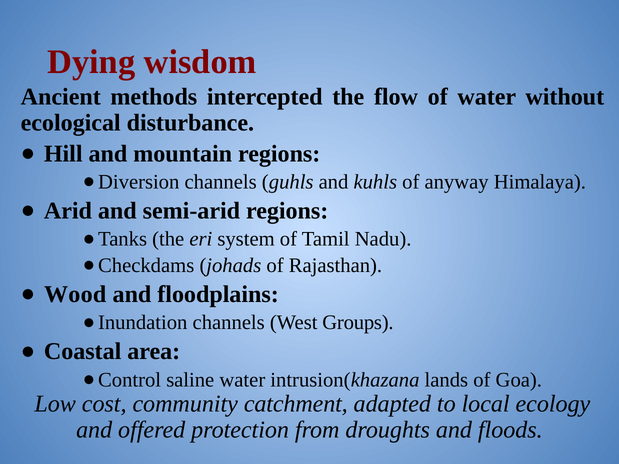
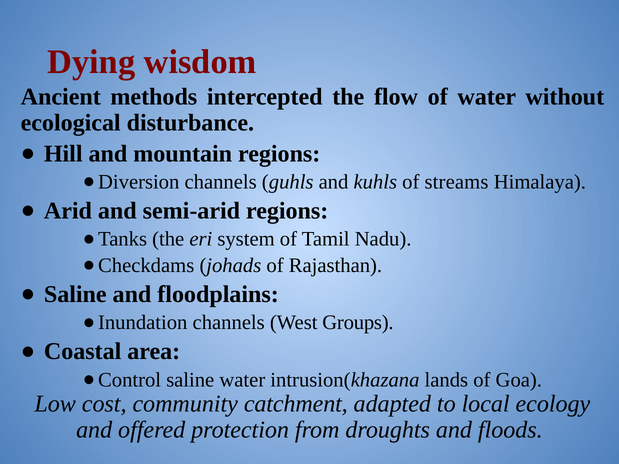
anyway: anyway -> streams (457, 182)
Wood: Wood -> Saline (75, 294)
